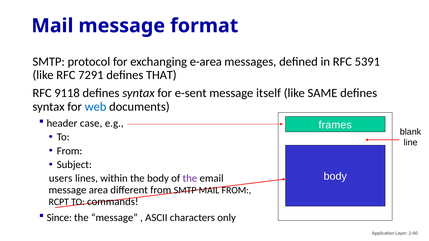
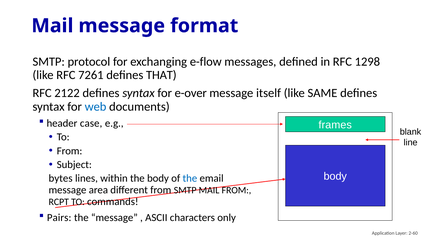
e-area: e-area -> e-flow (206, 62)
5391: 5391 -> 1298 (367, 62)
7291: 7291 -> 7261 (91, 75)
9118: 9118 -> 2122 (67, 93)
e-sent: e-sent -> e-over (191, 93)
users: users -> bytes (61, 179)
the colour: purple -> blue (190, 179)
Since: Since -> Pairs (59, 218)
